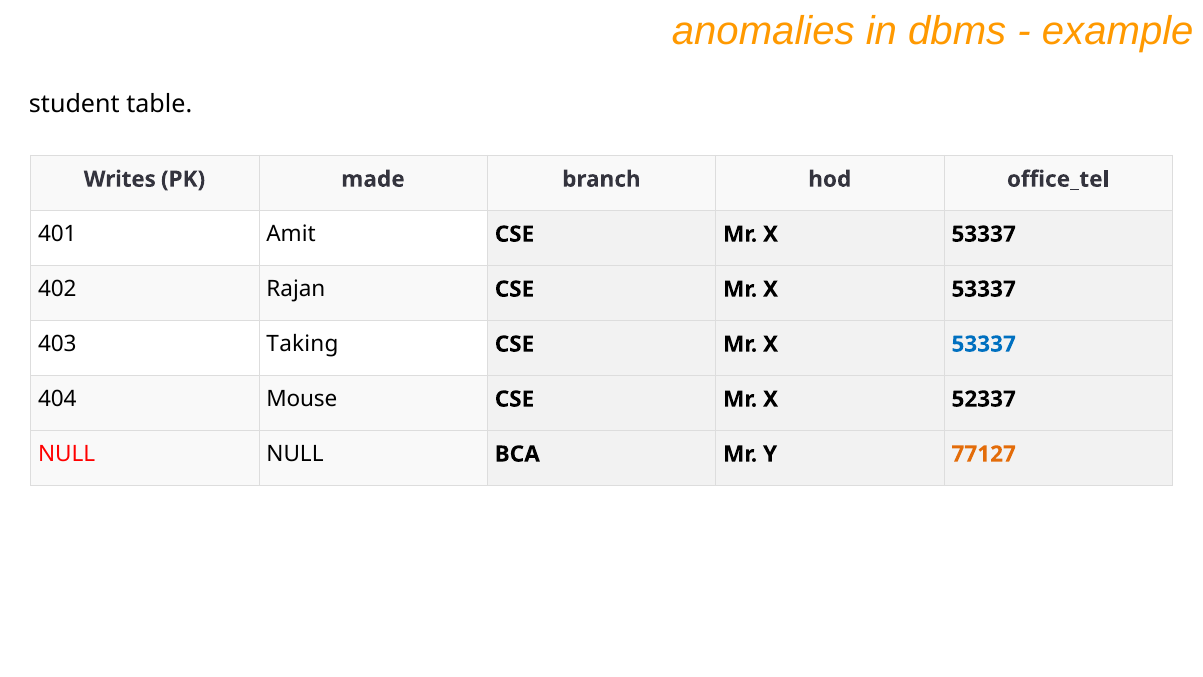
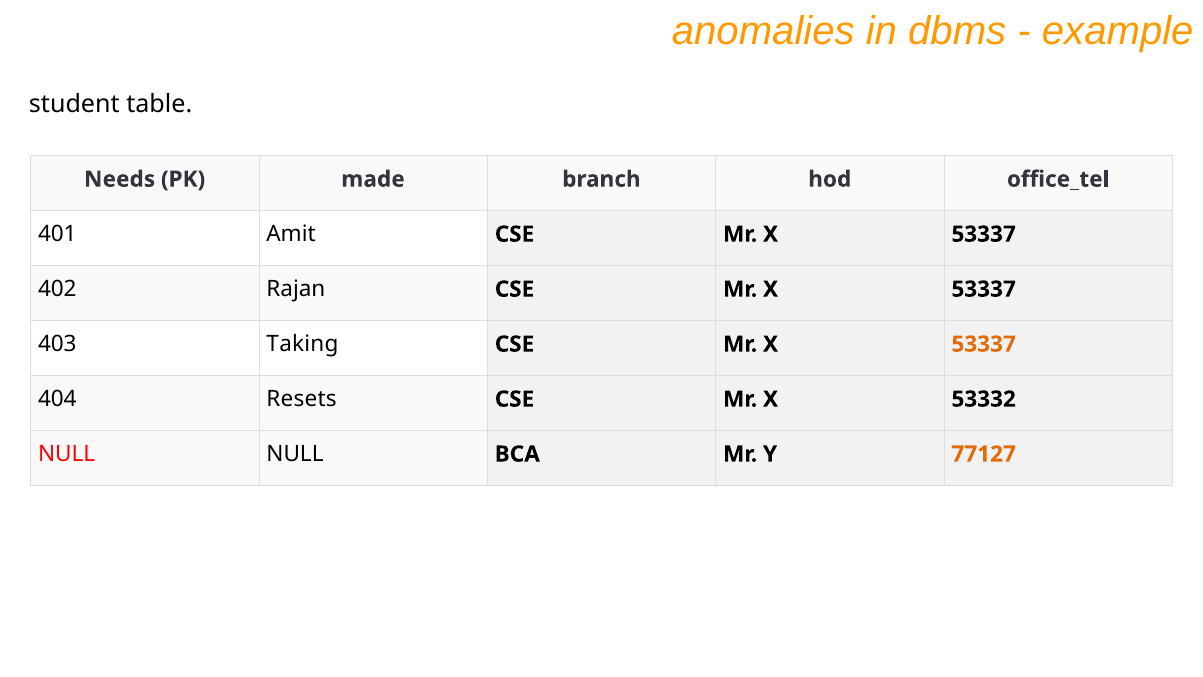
Writes: Writes -> Needs (120, 179)
53337 colour: blue -> orange (984, 344)
Mouse: Mouse -> Resets (302, 399)
52337: 52337 -> 53332 (984, 399)
